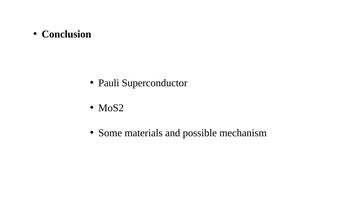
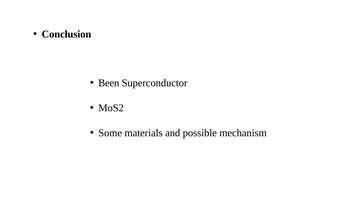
Pauli: Pauli -> Been (109, 83)
